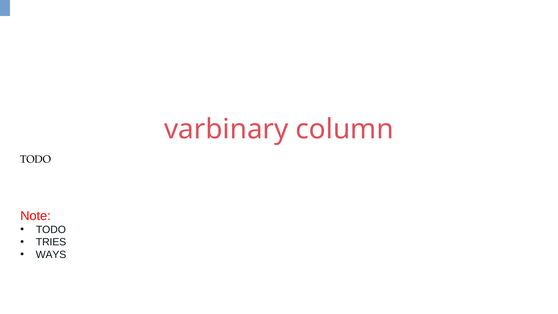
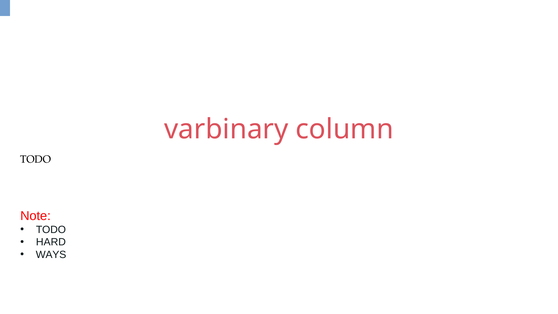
TRIES: TRIES -> HARD (51, 242)
